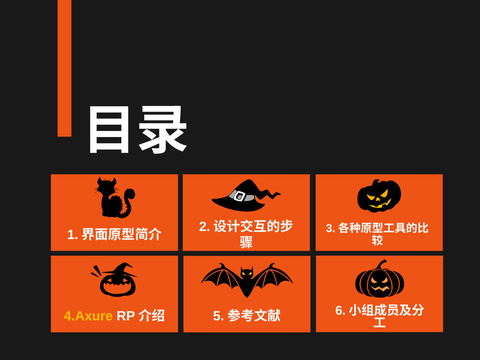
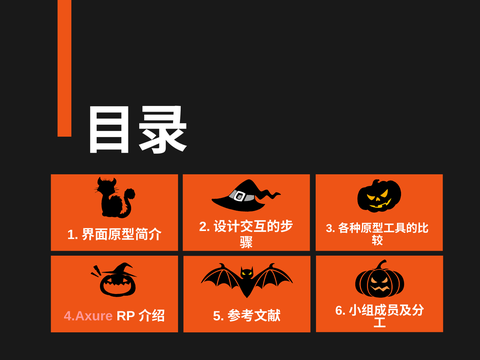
4.Axure colour: yellow -> pink (88, 316)
